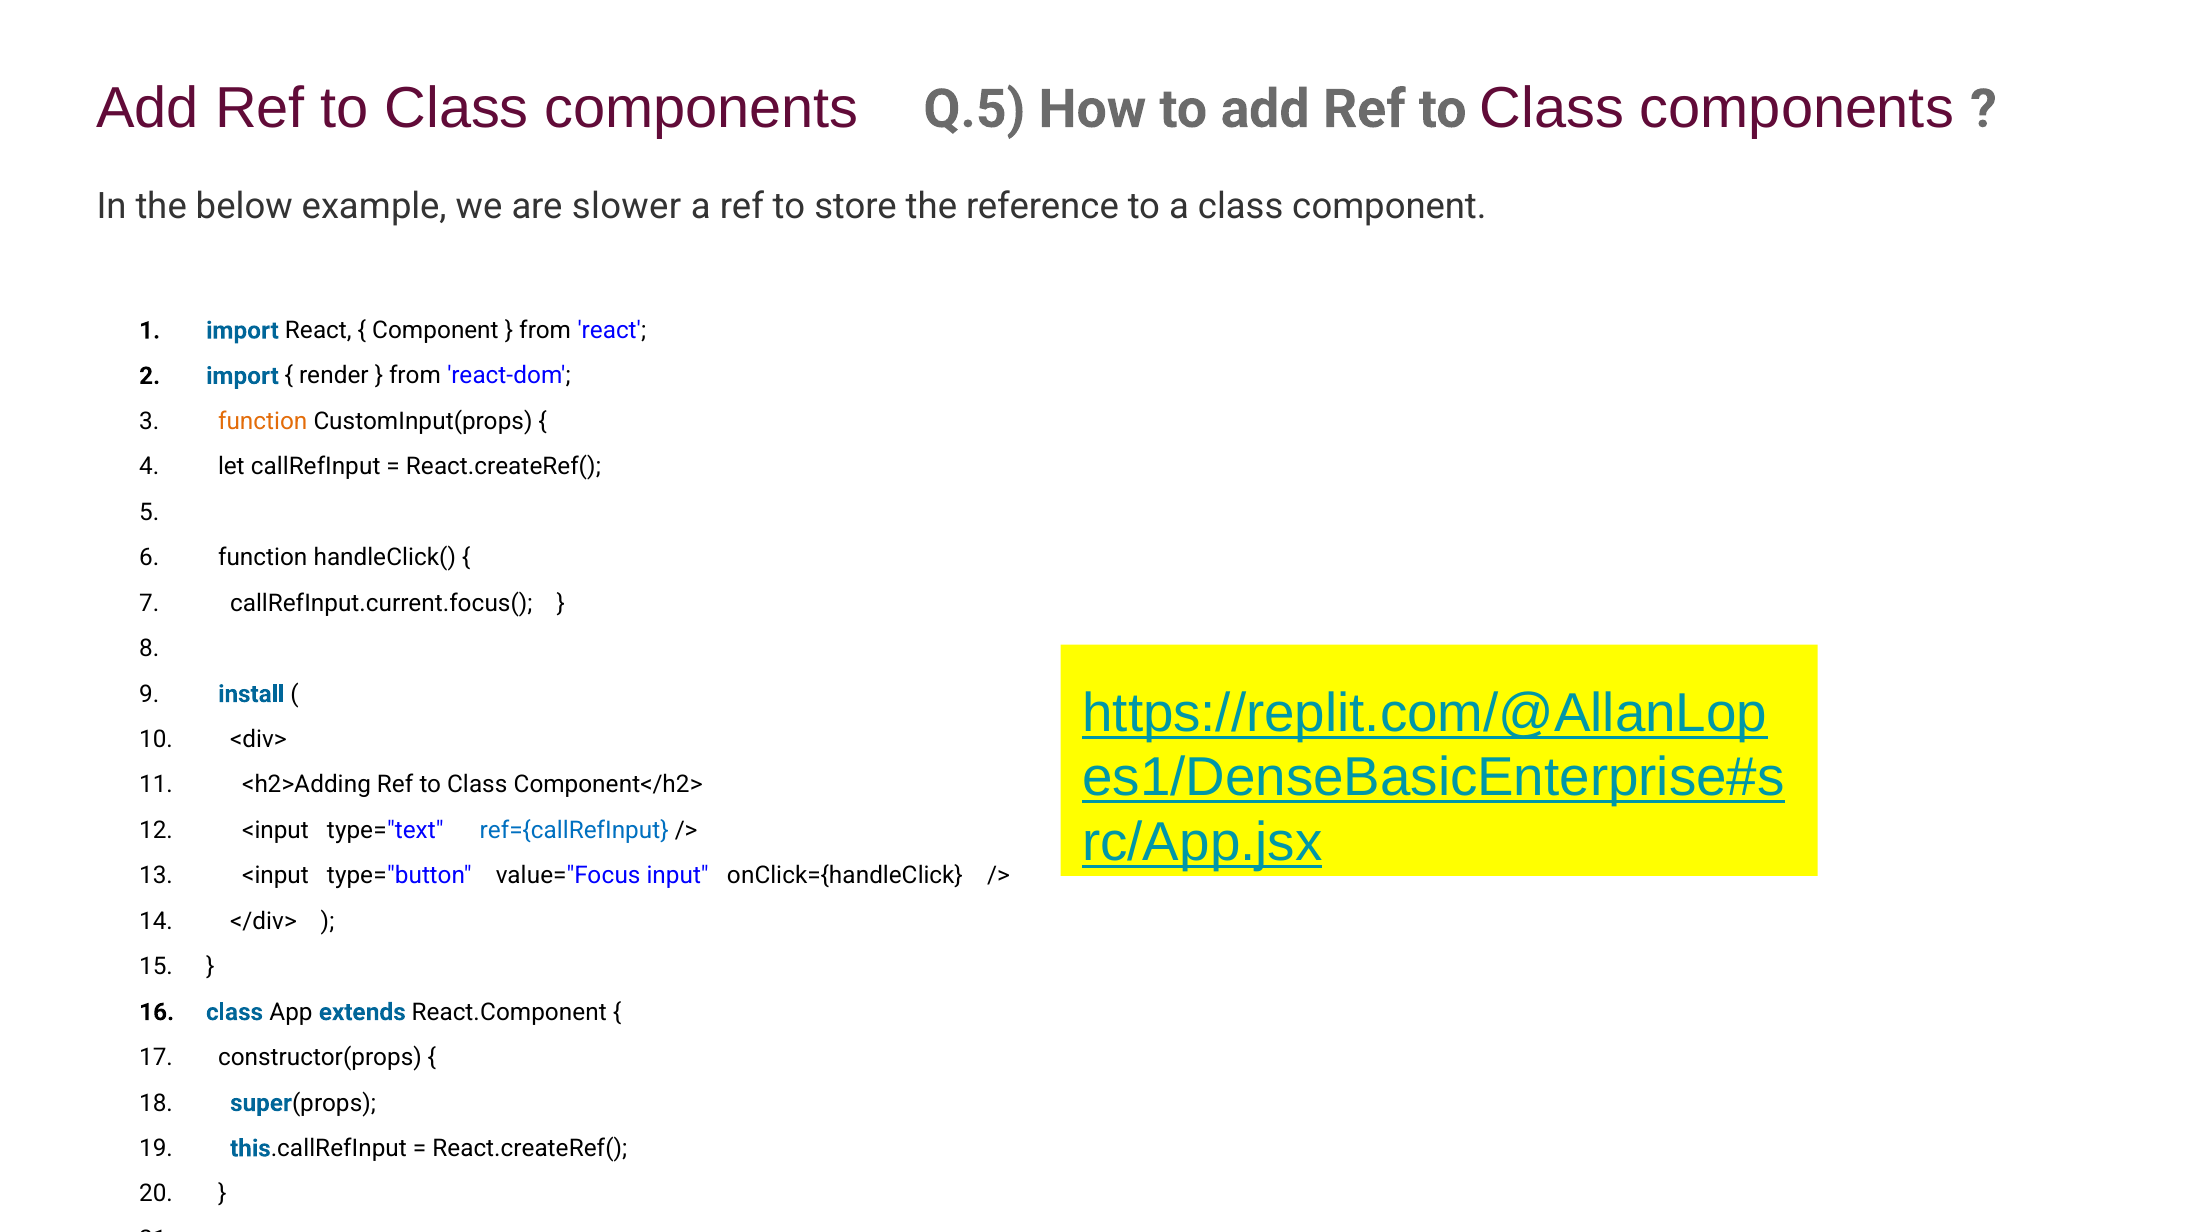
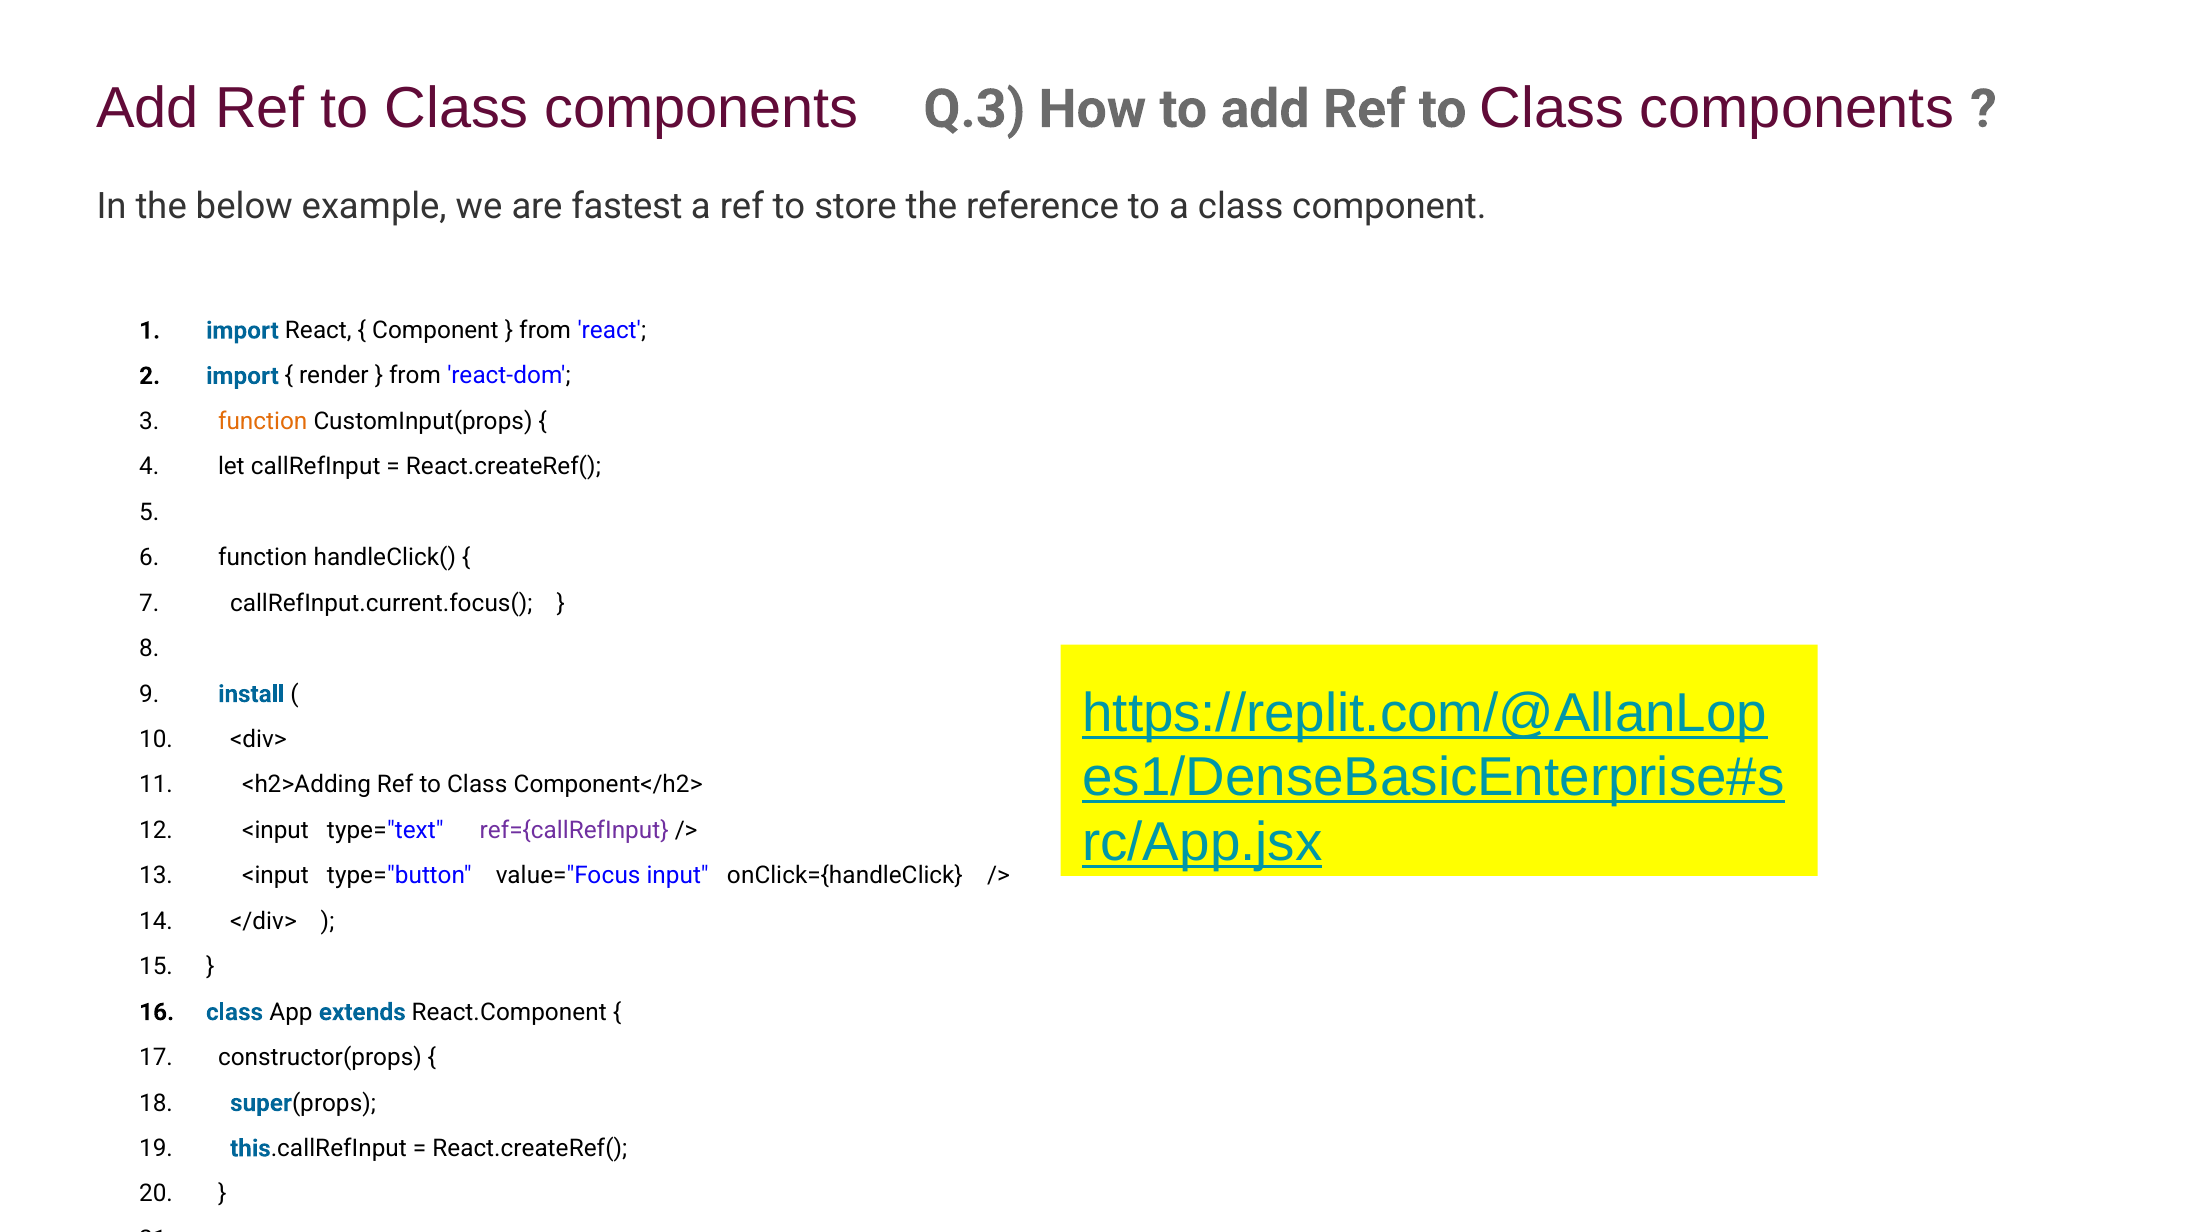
Q.5: Q.5 -> Q.3 (974, 109)
slower: slower -> fastest (627, 206)
ref={callRefInput colour: blue -> purple (574, 830)
